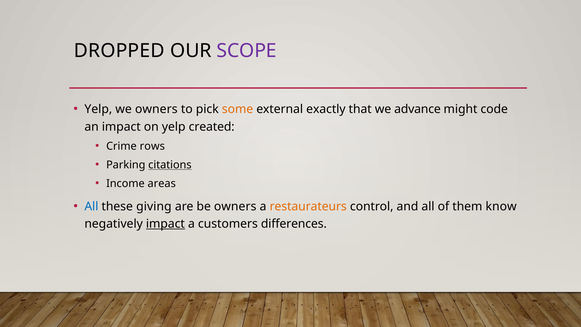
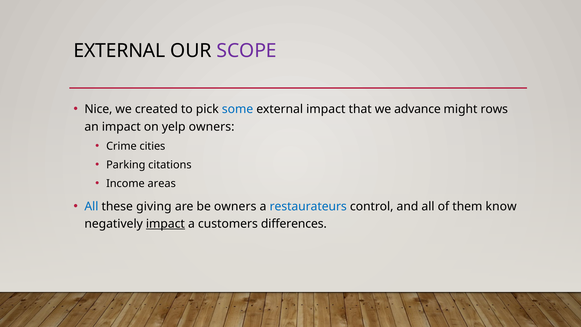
DROPPED: DROPPED -> EXTERNAL (119, 51)
Yelp: Yelp -> Nice (98, 109)
we owners: owners -> created (156, 109)
some colour: orange -> blue (238, 109)
external exactly: exactly -> impact (326, 109)
code: code -> rows (494, 109)
yelp created: created -> owners (212, 127)
rows: rows -> cities (152, 146)
citations underline: present -> none (170, 165)
restaurateurs colour: orange -> blue (308, 206)
